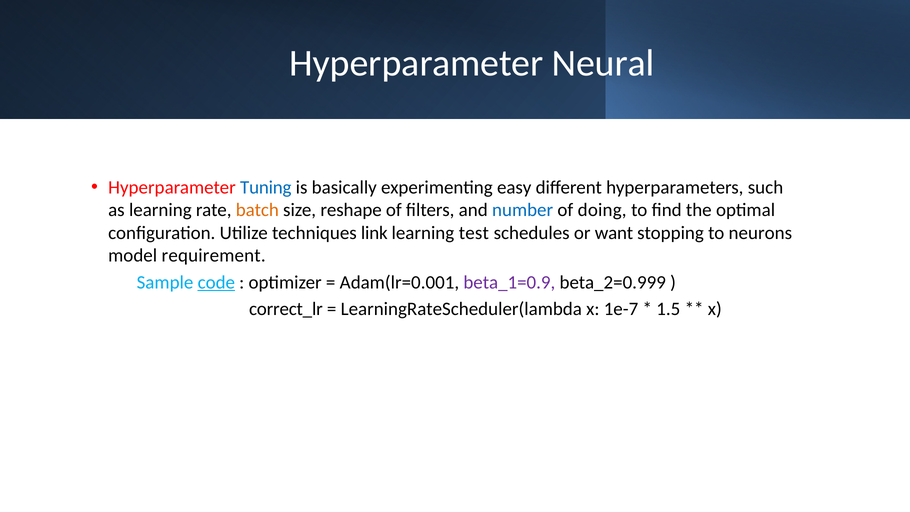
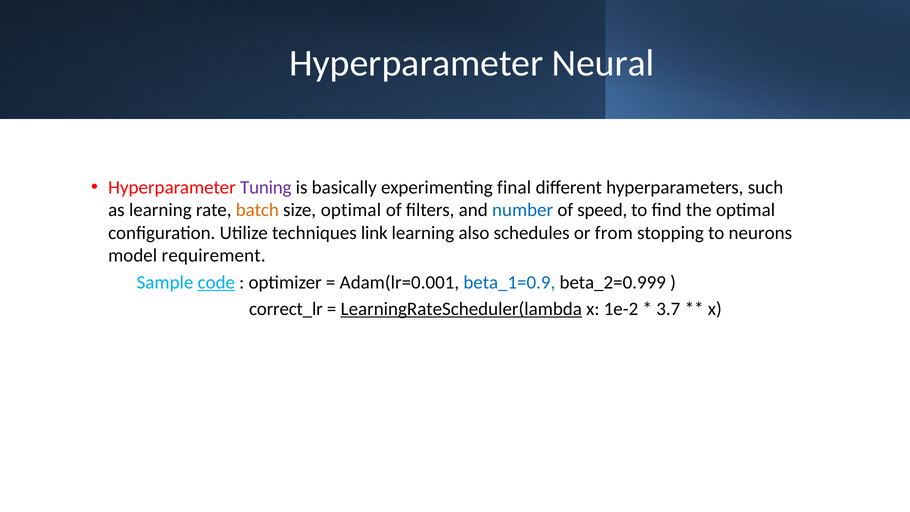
Tuning colour: blue -> purple (266, 187)
easy: easy -> final (514, 187)
size reshape: reshape -> optimal (351, 210)
doing: doing -> speed (602, 210)
test: test -> also (474, 233)
want: want -> from (614, 233)
beta_1=0.9 colour: purple -> blue (509, 282)
LearningRateScheduler(lambda underline: none -> present (461, 309)
1e-7: 1e-7 -> 1e-2 (621, 309)
1.5: 1.5 -> 3.7 (668, 309)
